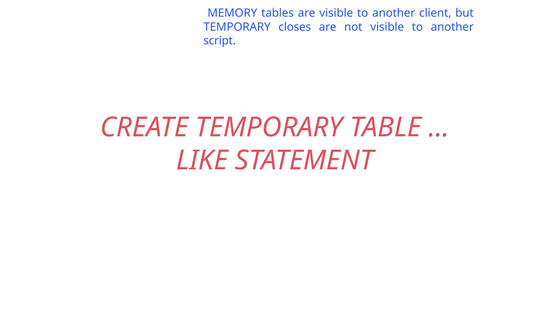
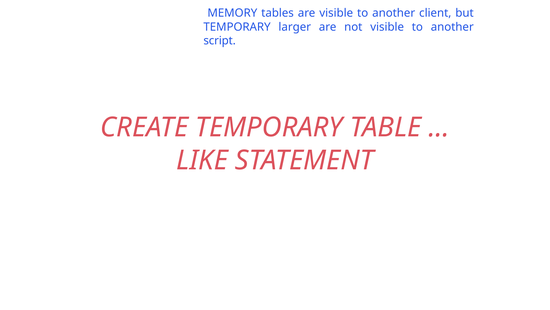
closes: closes -> larger (295, 27)
